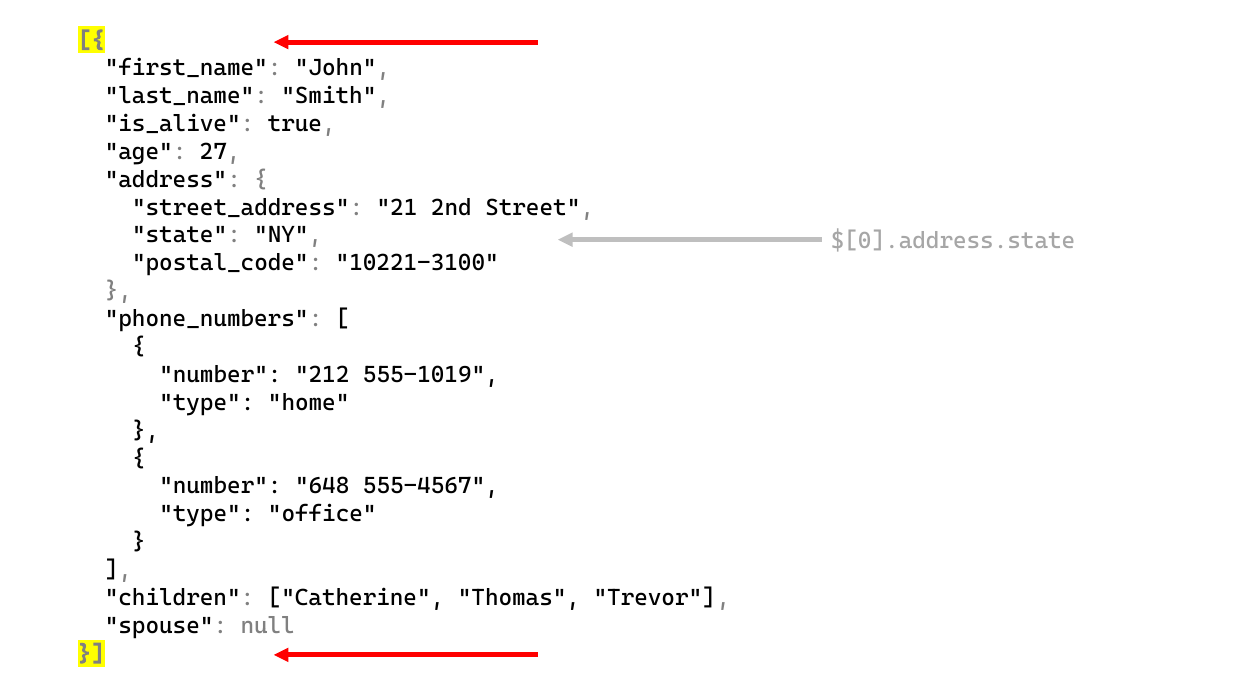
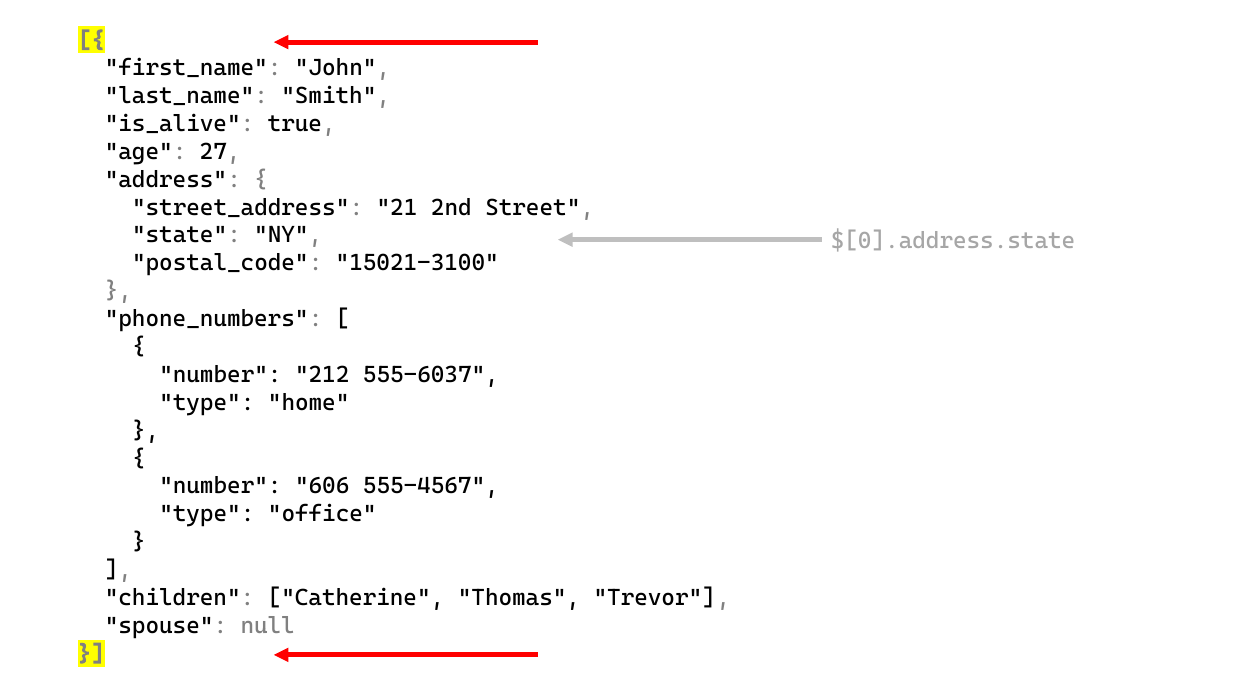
10221-3100: 10221-3100 -> 15021-3100 (417, 263)
555-1019: 555-1019 -> 555-6037 (431, 374)
648: 648 -> 606 (322, 486)
